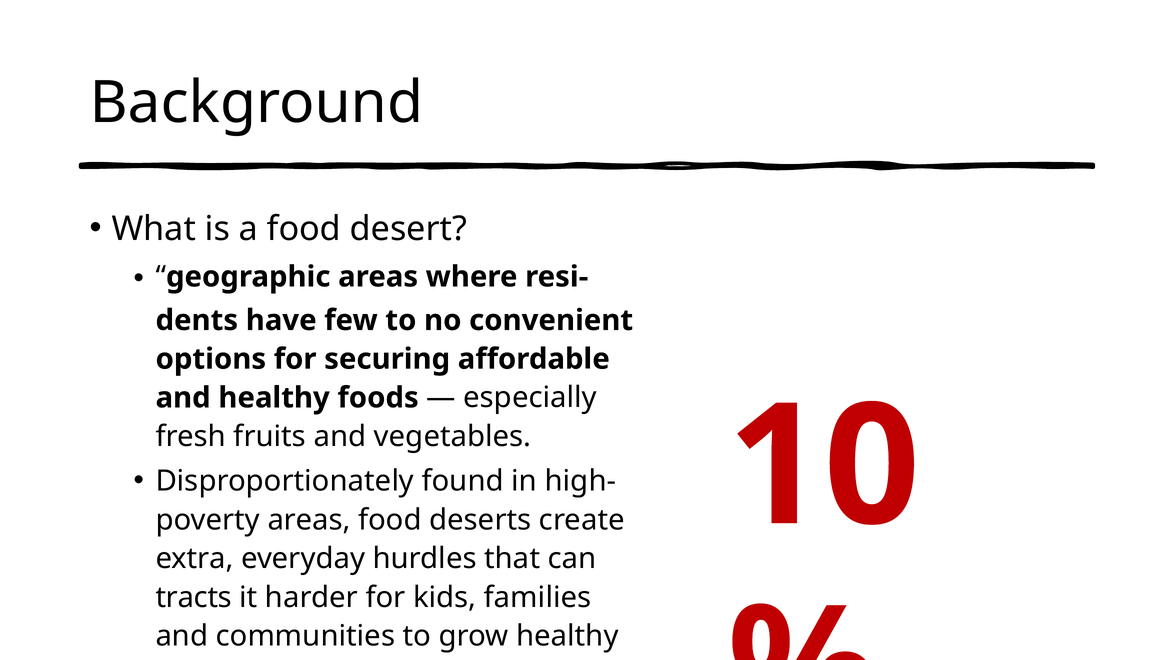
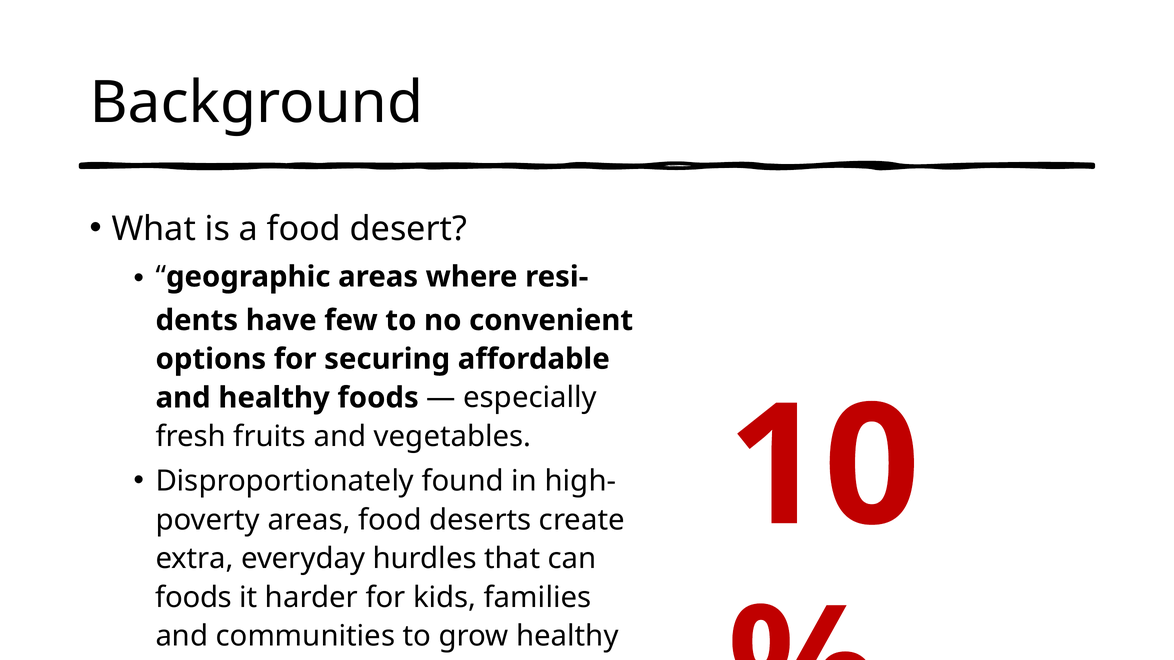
tracts: tracts -> foods (194, 598)
